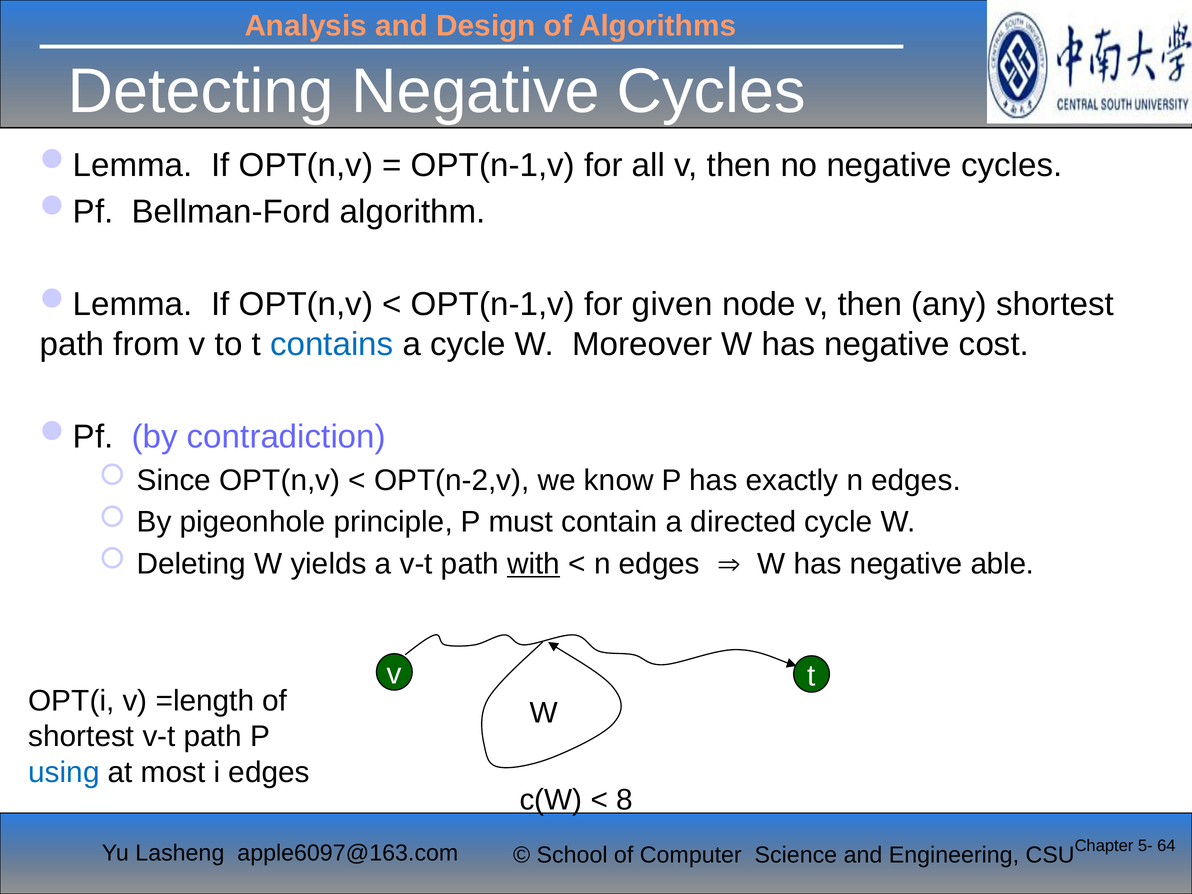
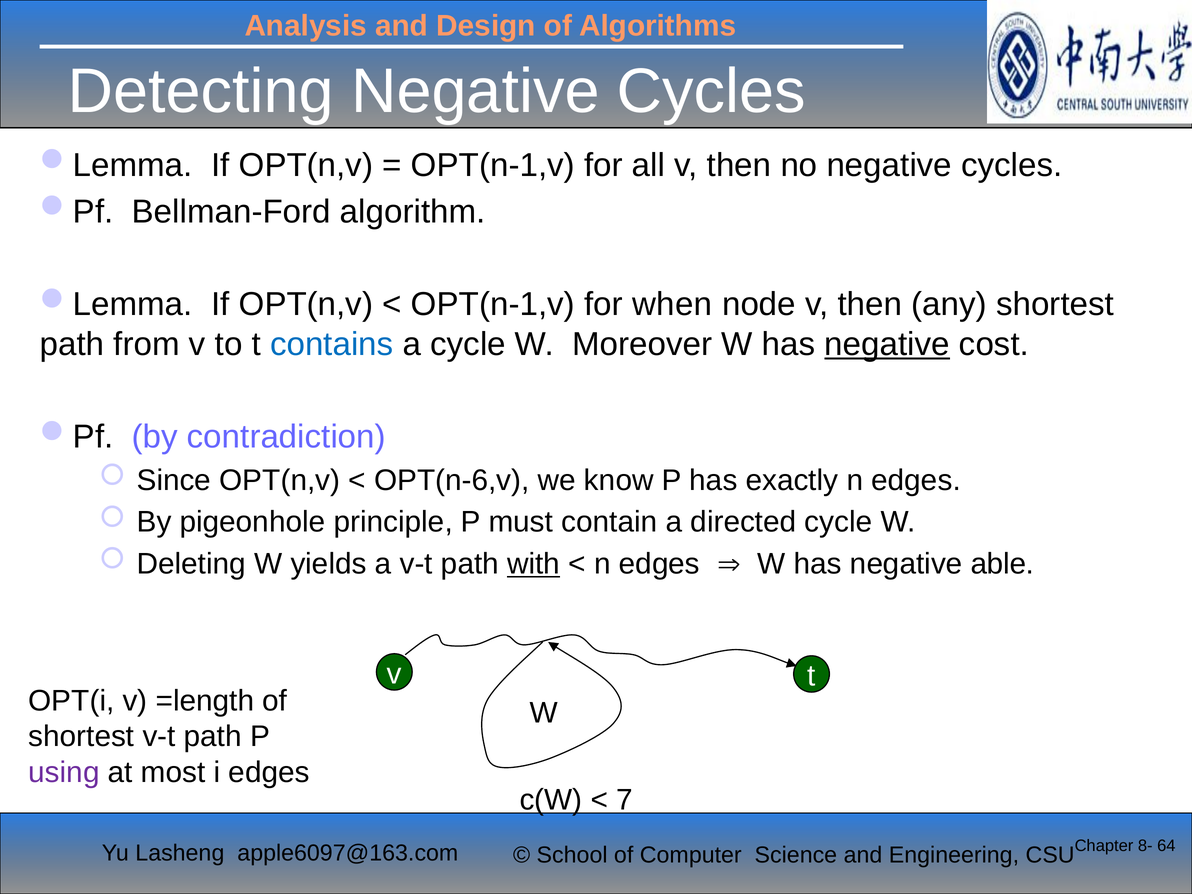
given: given -> when (672, 304)
negative underline: none -> present (887, 344)
OPT(n-2,v: OPT(n-2,v -> OPT(n-6,v (452, 480)
using colour: blue -> purple (64, 772)
8: 8 -> 7 (624, 800)
5-: 5- -> 8- (1145, 846)
